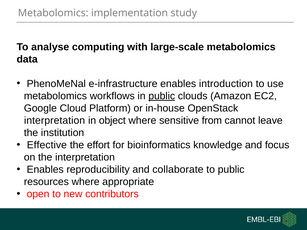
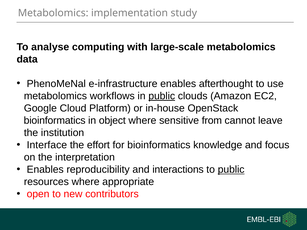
introduction: introduction -> afterthought (226, 84)
interpretation: interpretation -> bioinformatics (55, 121)
Effective: Effective -> Interface (47, 145)
collaborate: collaborate -> interactions (178, 170)
public underline: none -> present (231, 170)
